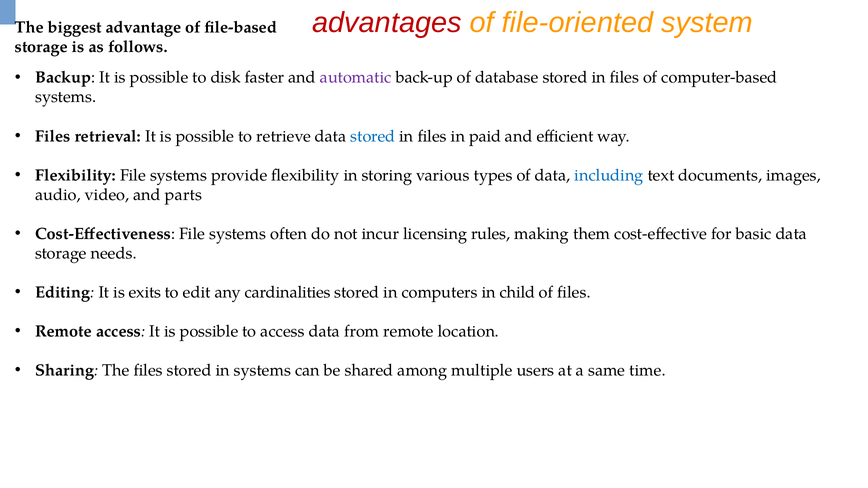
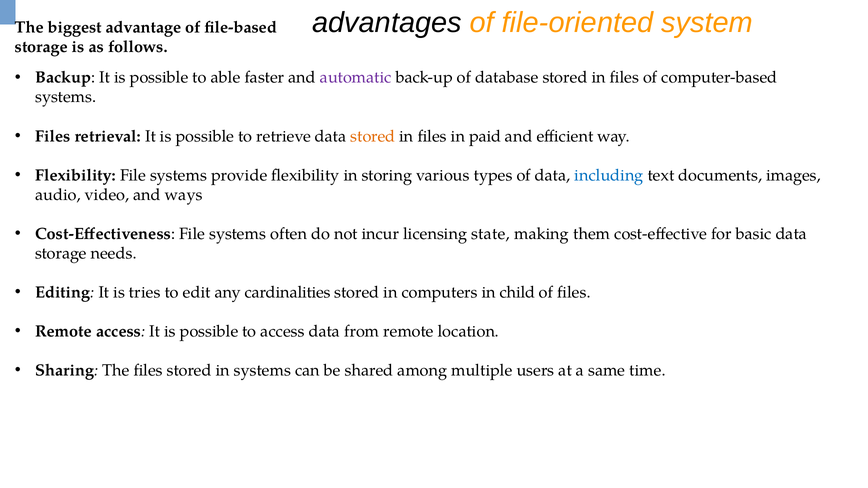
advantages colour: red -> black (387, 23)
disk: disk -> able (226, 78)
stored colour: blue -> orange (373, 136)
parts: parts -> ways (184, 195)
rules: rules -> state (491, 234)
exits: exits -> tries (145, 292)
